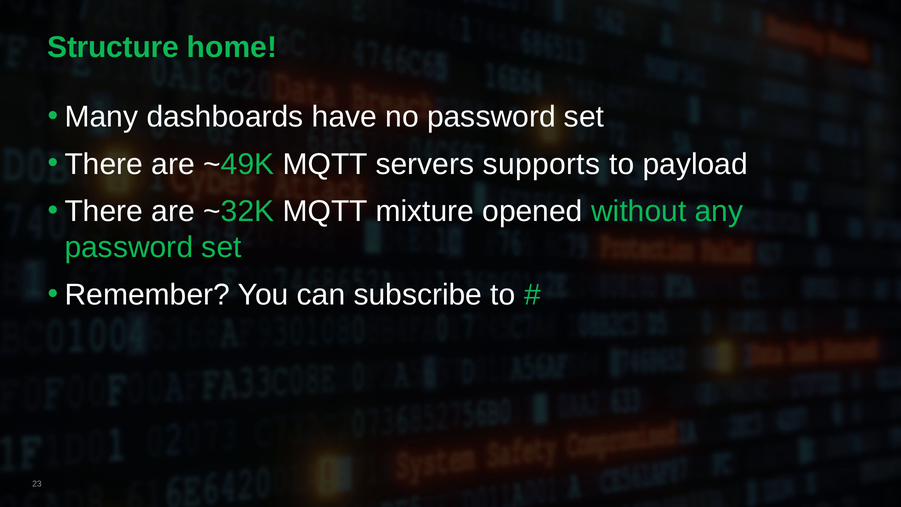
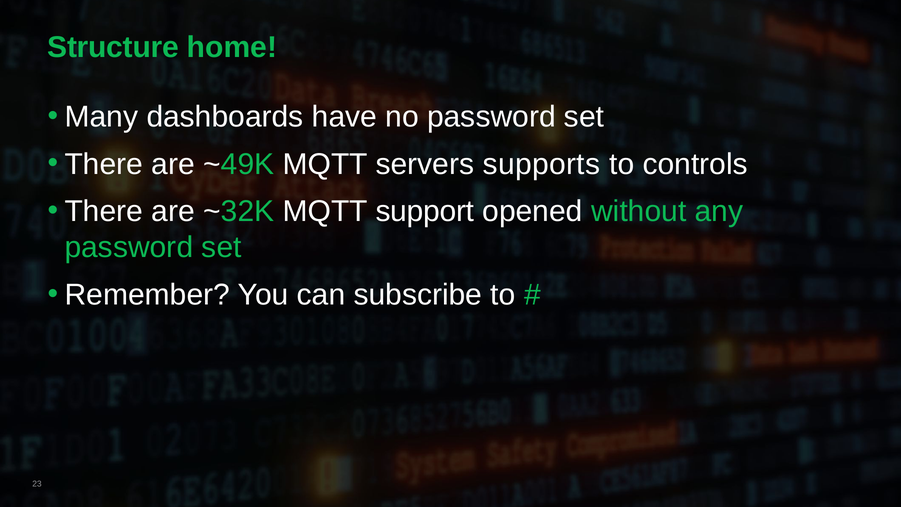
payload: payload -> controls (695, 164)
mixture: mixture -> support (425, 211)
